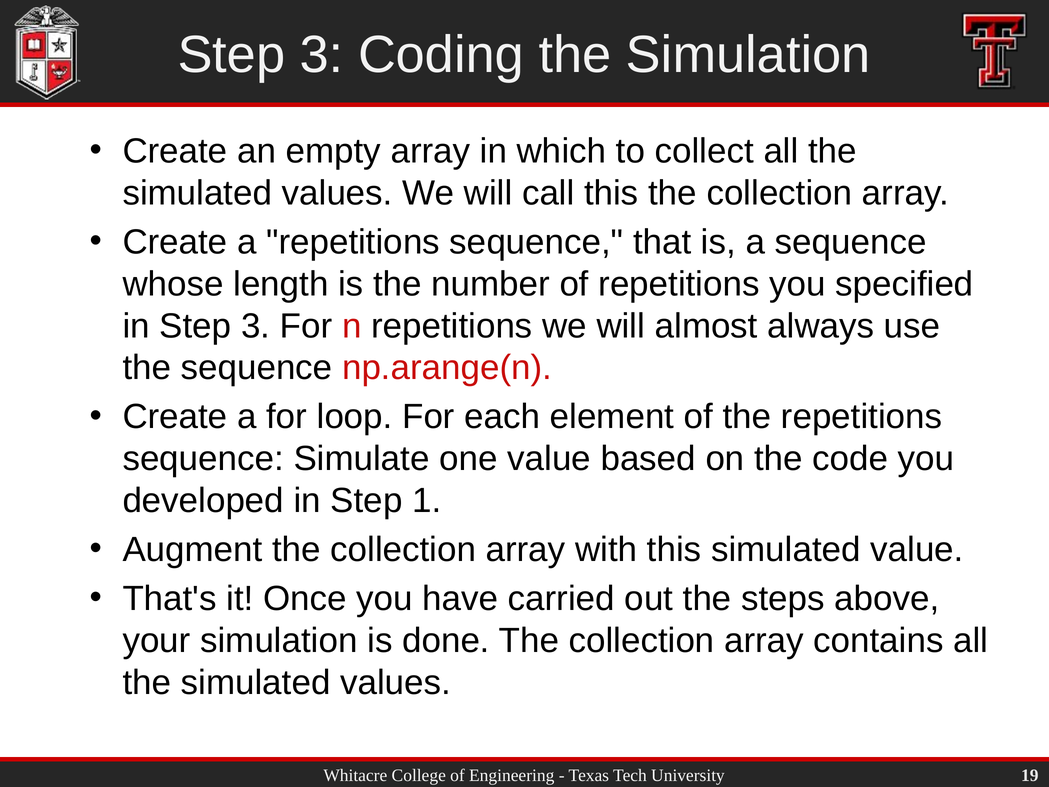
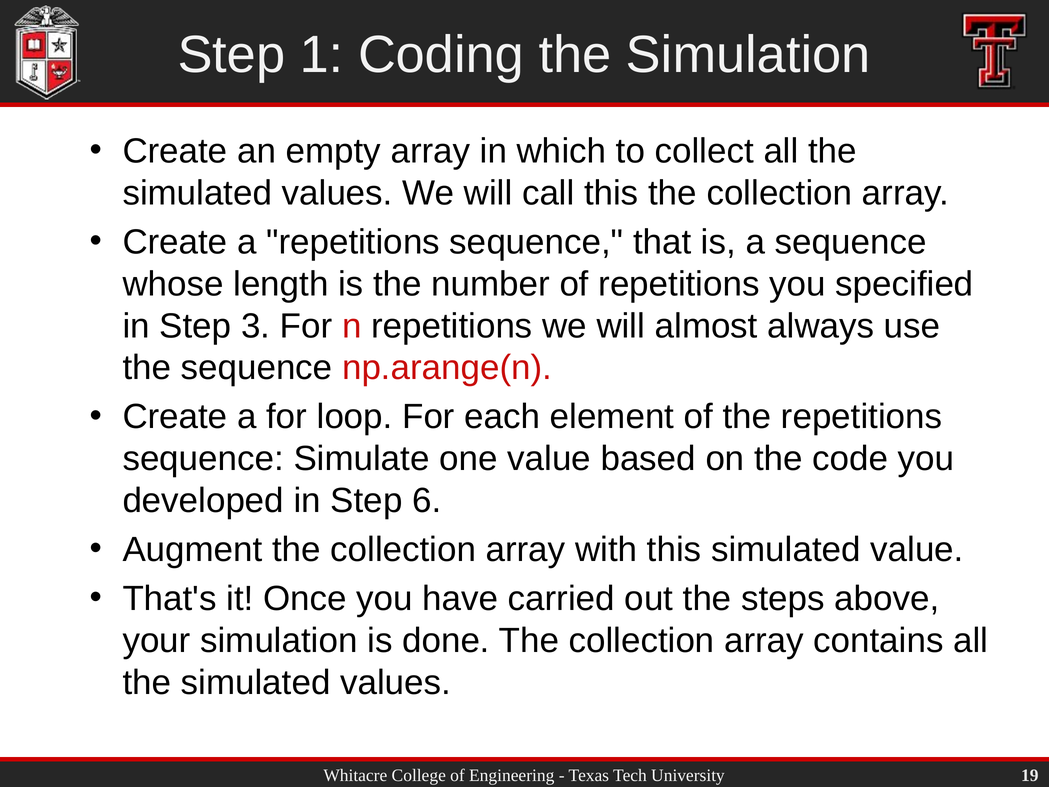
3: 3 -> 1 (322, 55)
1: 1 -> 6 (427, 501)
